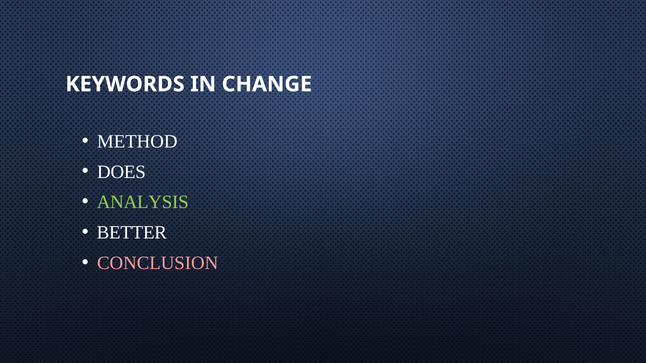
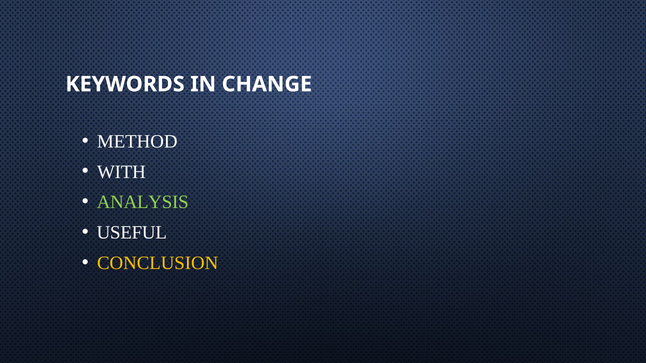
DOES: DOES -> WITH (121, 172)
BETTER: BETTER -> USEFUL (132, 233)
CONCLUSION colour: pink -> yellow (158, 263)
